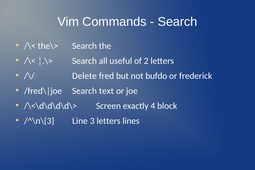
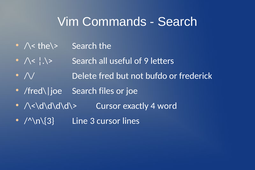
2: 2 -> 9 (146, 61)
text: text -> files (106, 91)
/\<\d\d\d\d\> Screen: Screen -> Cursor (108, 106)
block: block -> word (167, 106)
3 letters: letters -> cursor (108, 121)
